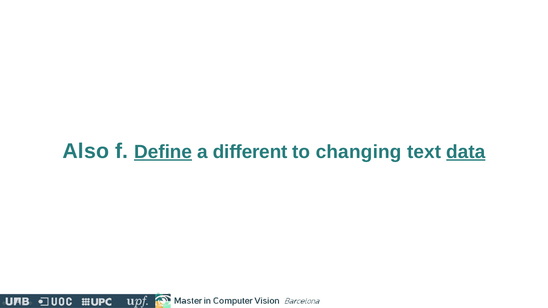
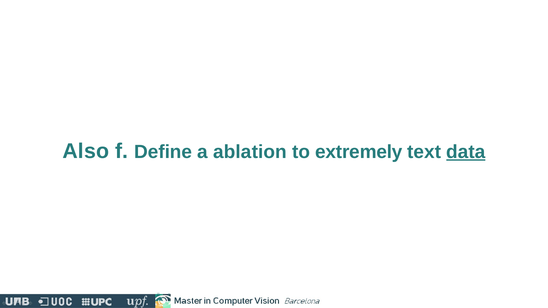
Define underline: present -> none (163, 152)
different: different -> ablation (250, 152)
changing: changing -> extremely (359, 152)
